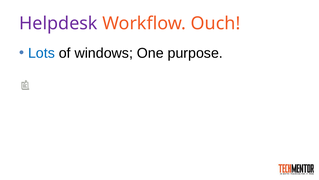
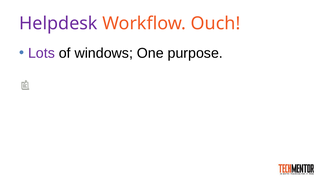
Lots colour: blue -> purple (42, 53)
